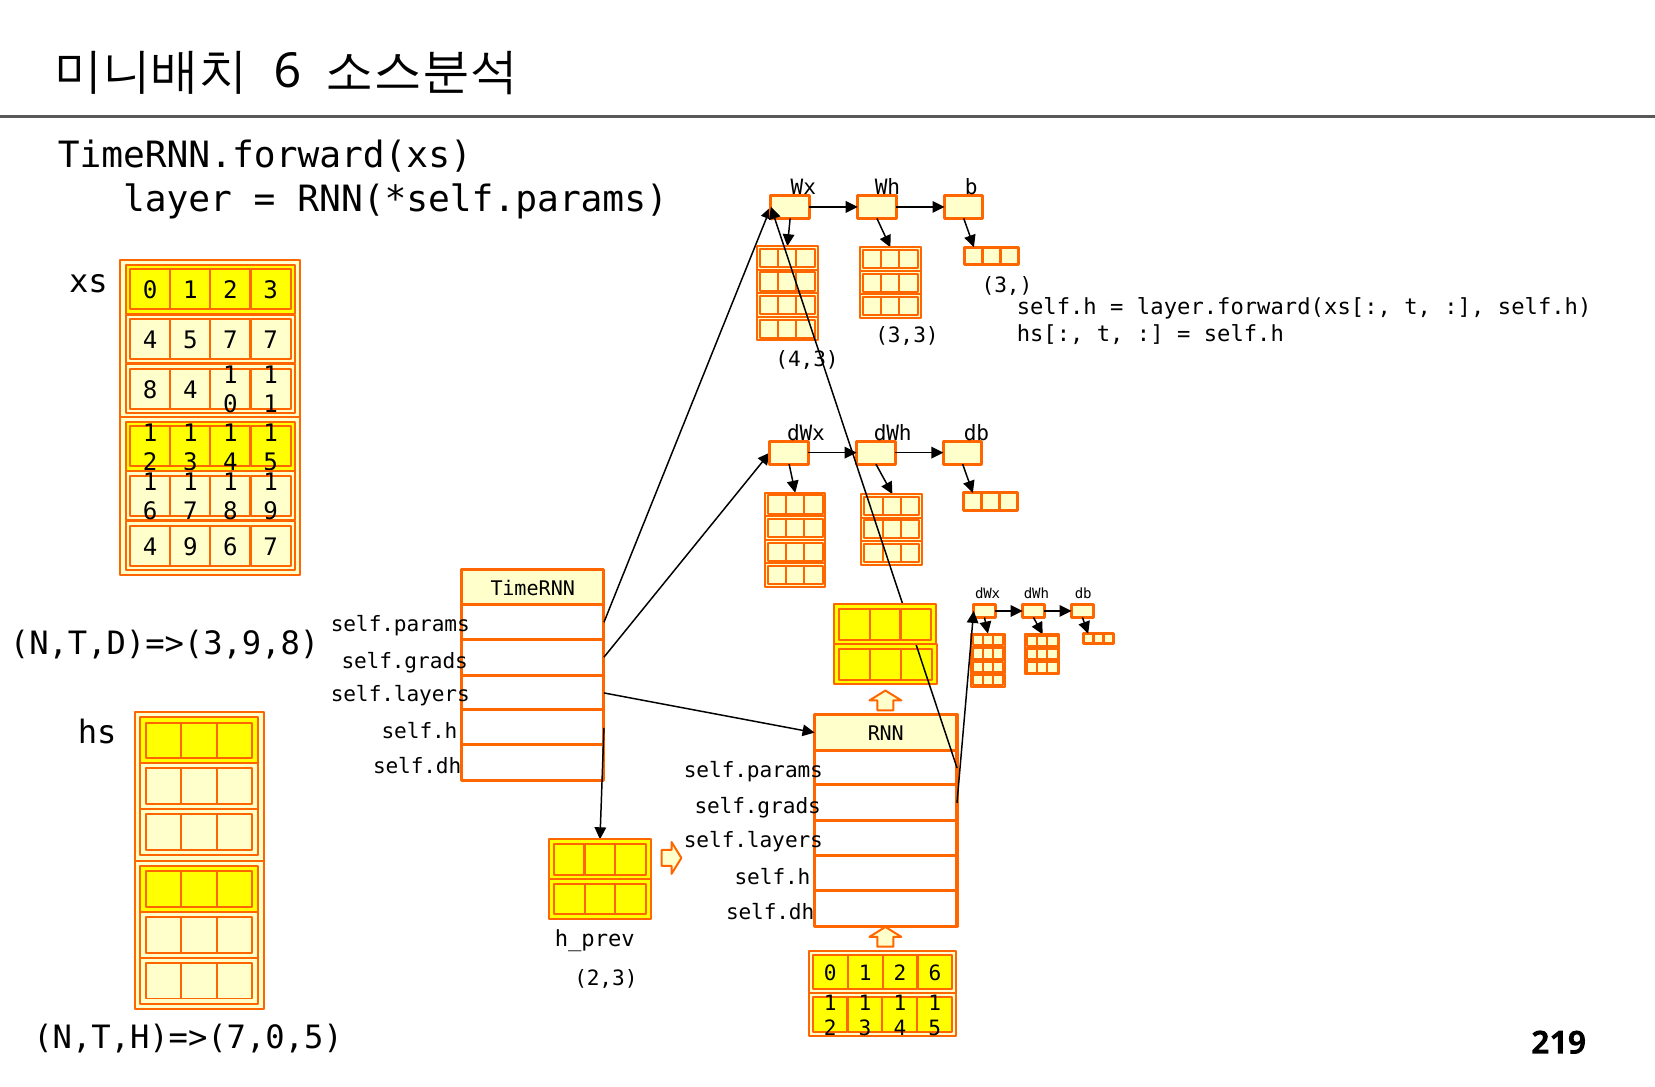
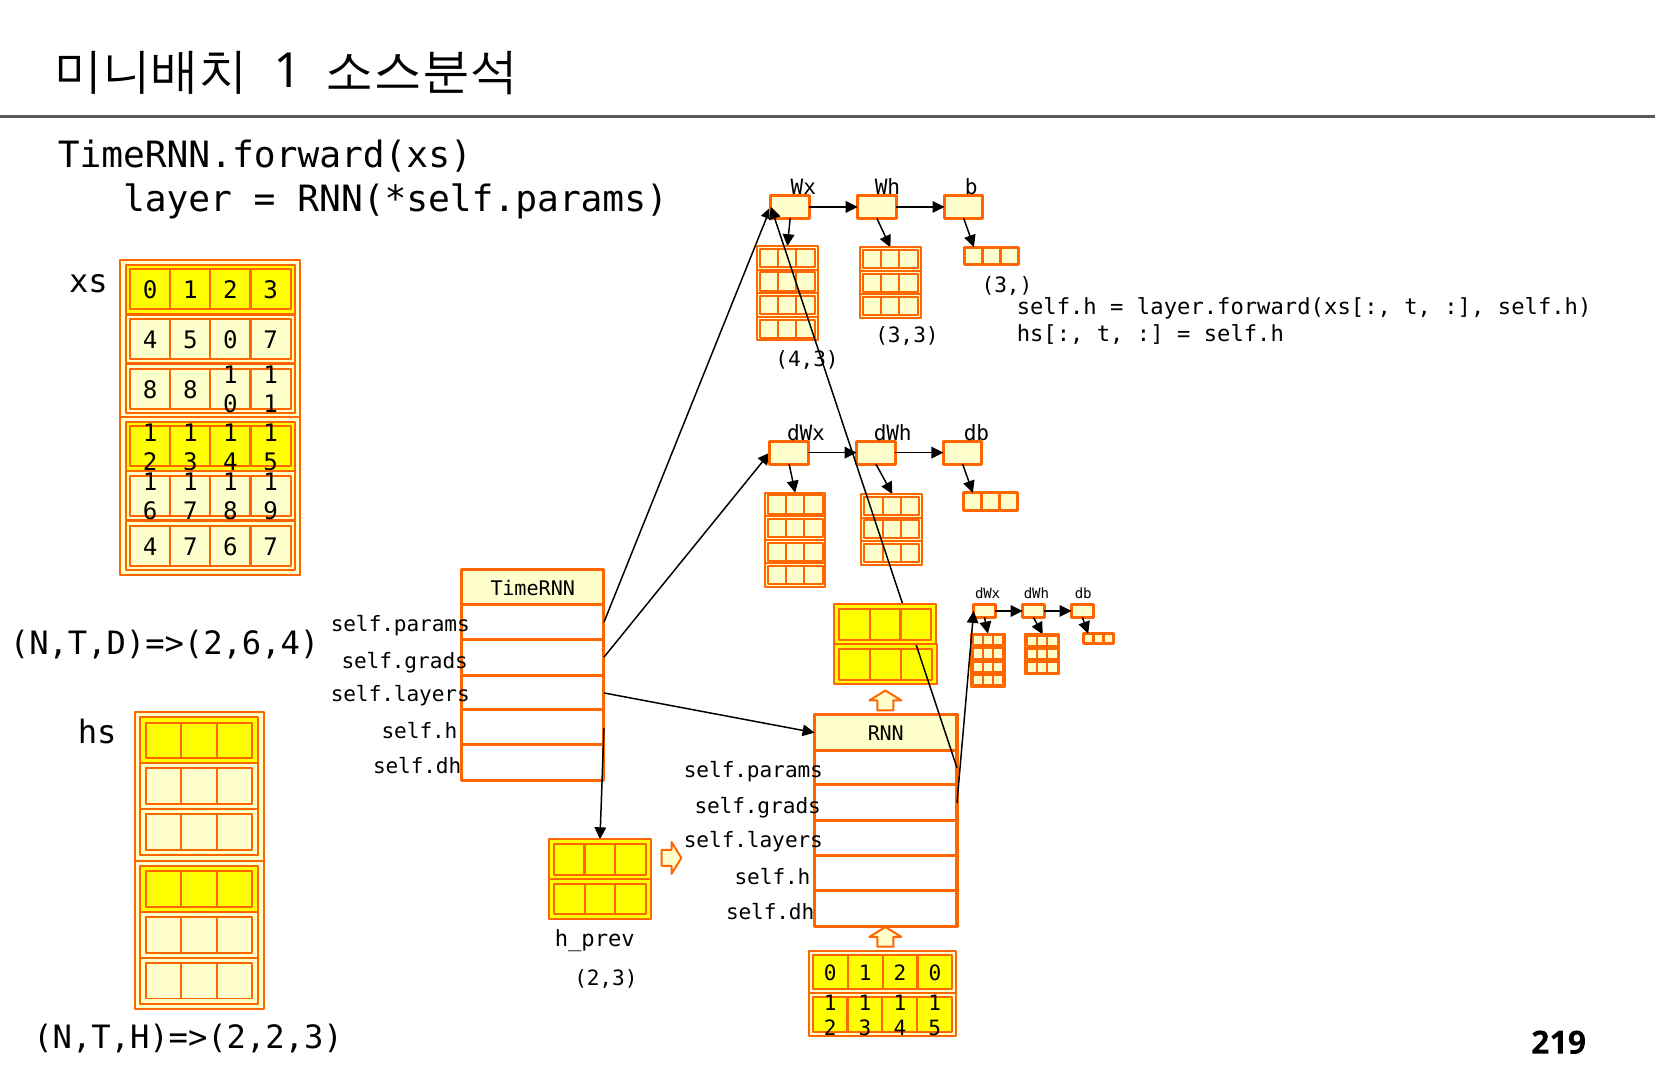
6: 6 -> 1 (287, 72)
5 7: 7 -> 0 (230, 341)
8 4: 4 -> 8 (190, 390)
4 9: 9 -> 7 (190, 547)
N,T,D)=>(3,9,8: N,T,D)=>(3,9,8 -> N,T,D)=>(2,6,4 (165, 644)
2 6: 6 -> 0 (935, 973)
N,T,H)=>(7,0,5: N,T,H)=>(7,0,5 -> N,T,H)=>(2,2,3 (188, 1038)
